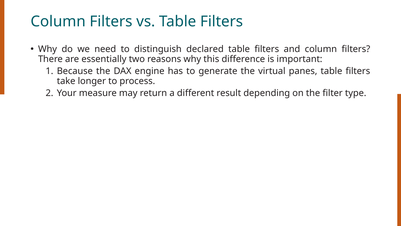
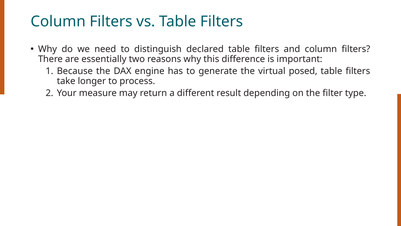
panes: panes -> posed (303, 71)
